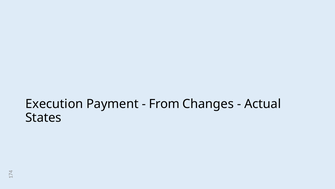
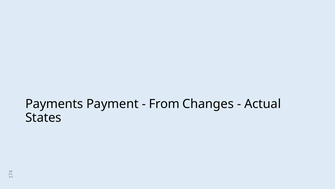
Execution: Execution -> Payments (54, 104)
